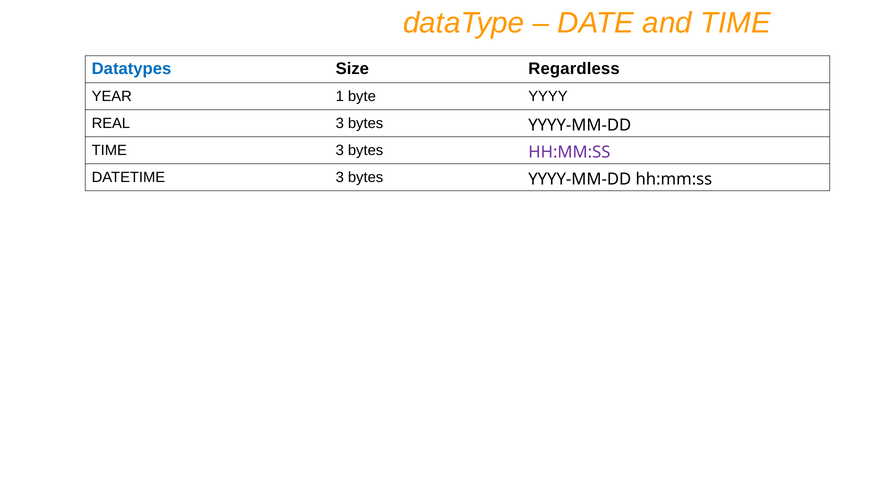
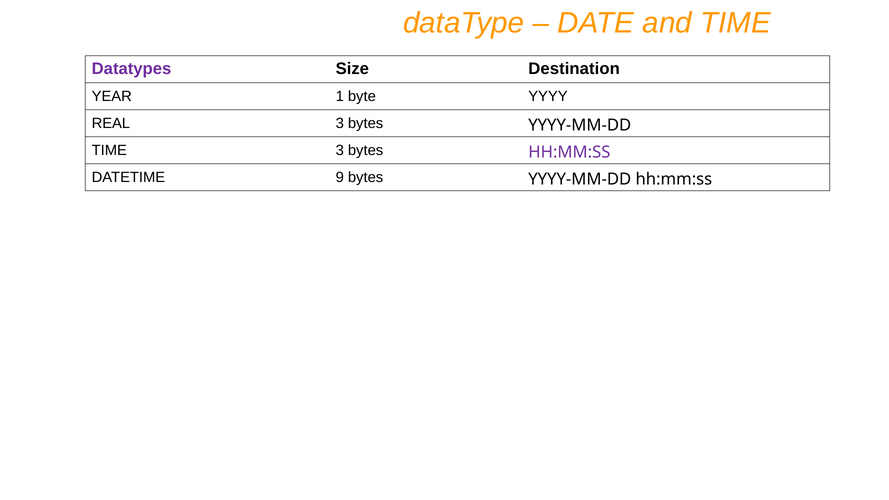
Datatypes colour: blue -> purple (132, 69)
Regardless: Regardless -> Destination (574, 69)
DATETIME 3: 3 -> 9 (340, 178)
